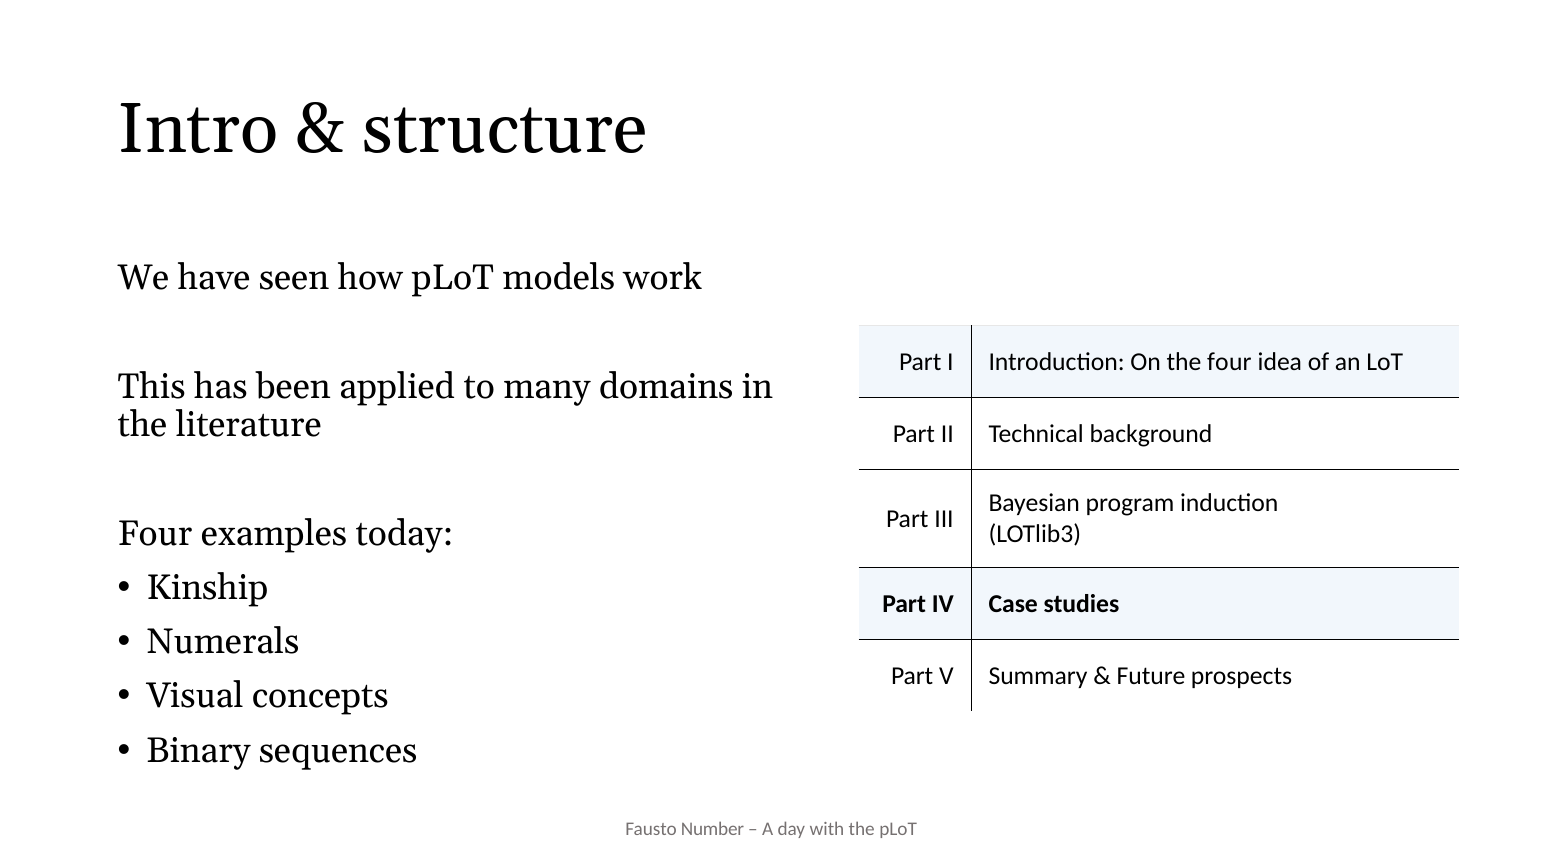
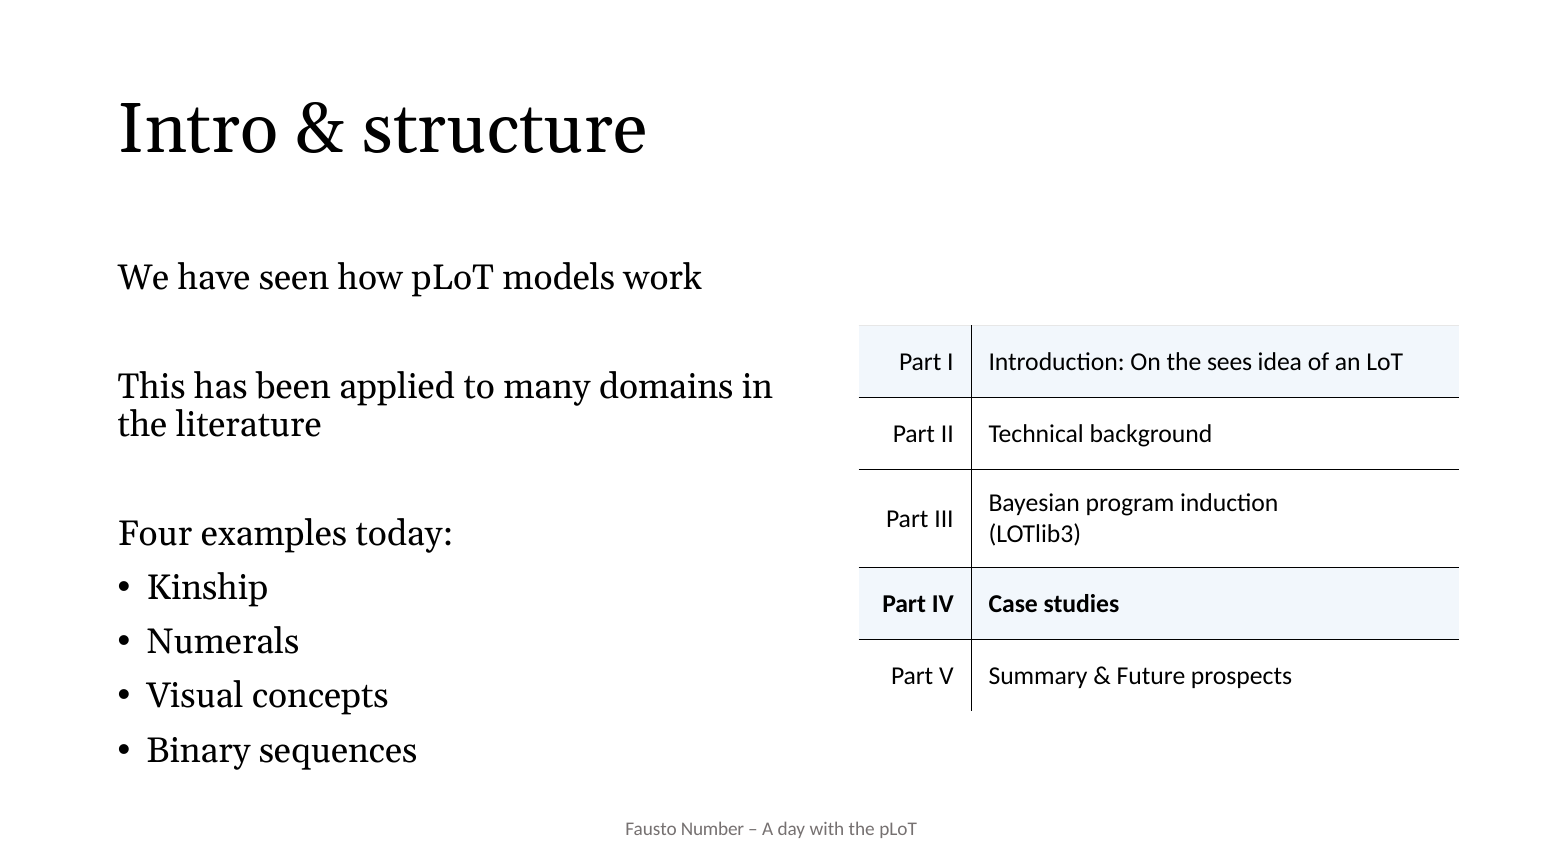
the four: four -> sees (1230, 362)
